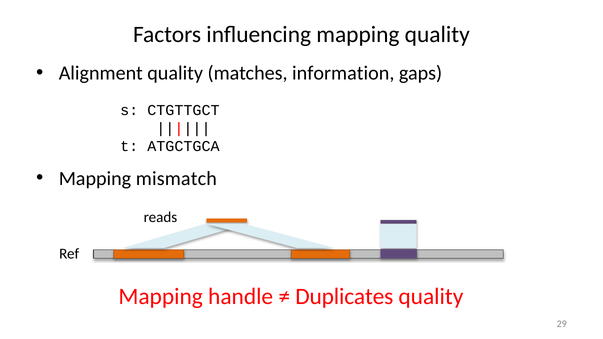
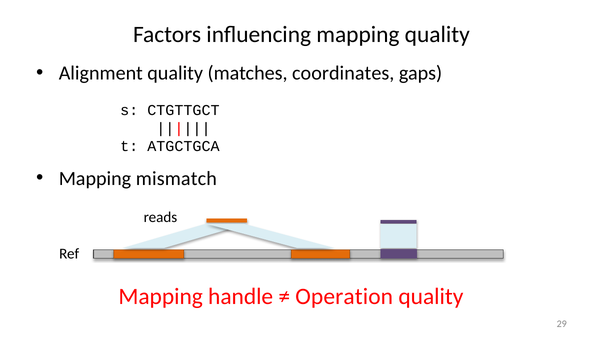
information: information -> coordinates (343, 73)
Duplicates: Duplicates -> Operation (344, 297)
